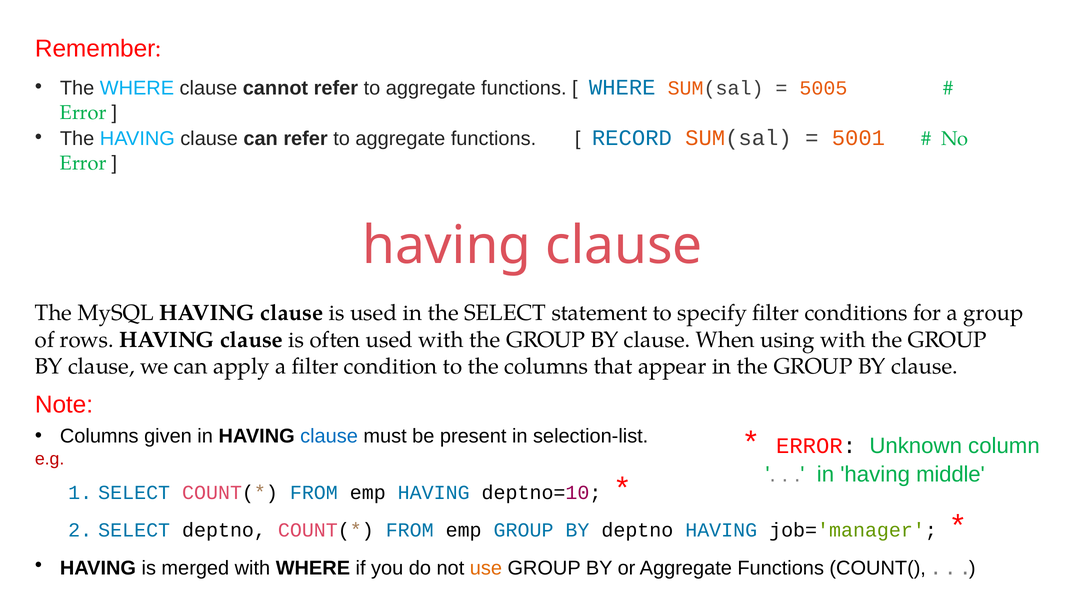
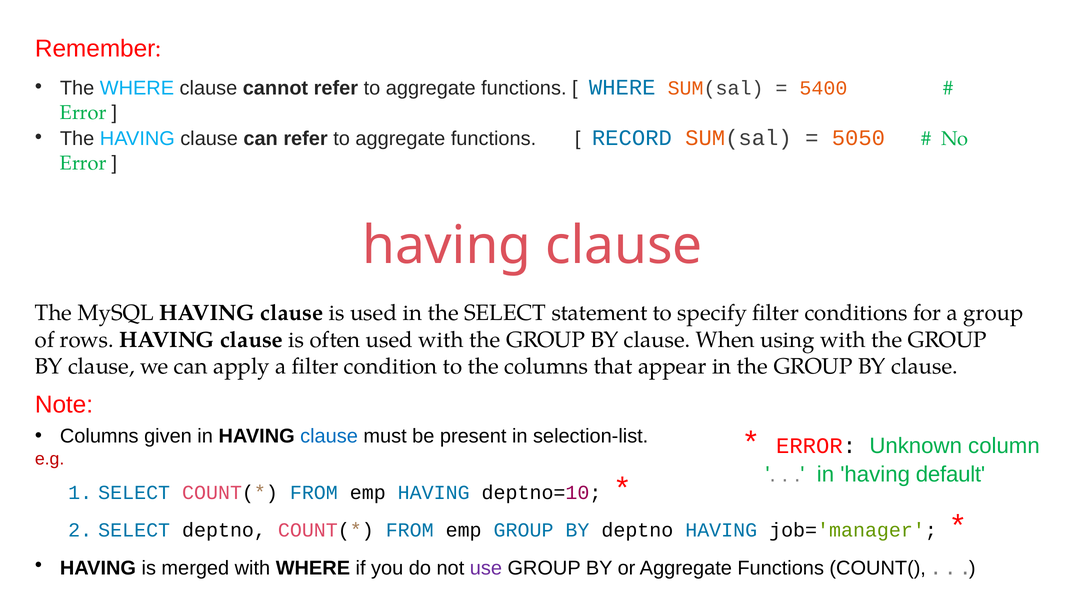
5005: 5005 -> 5400 (823, 88)
5001: 5001 -> 5050 (858, 138)
middle: middle -> default (950, 474)
use colour: orange -> purple (486, 568)
